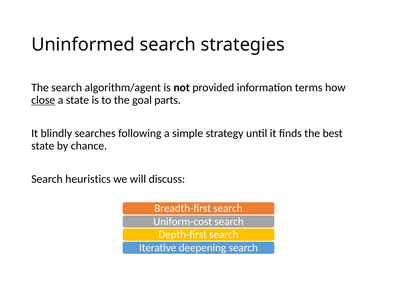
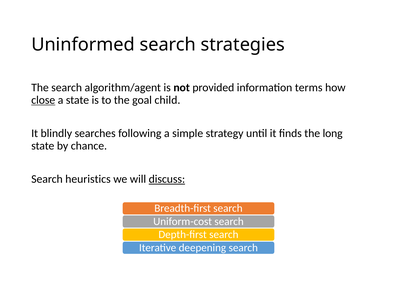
parts: parts -> child (167, 100)
best: best -> long (333, 133)
discuss underline: none -> present (167, 179)
